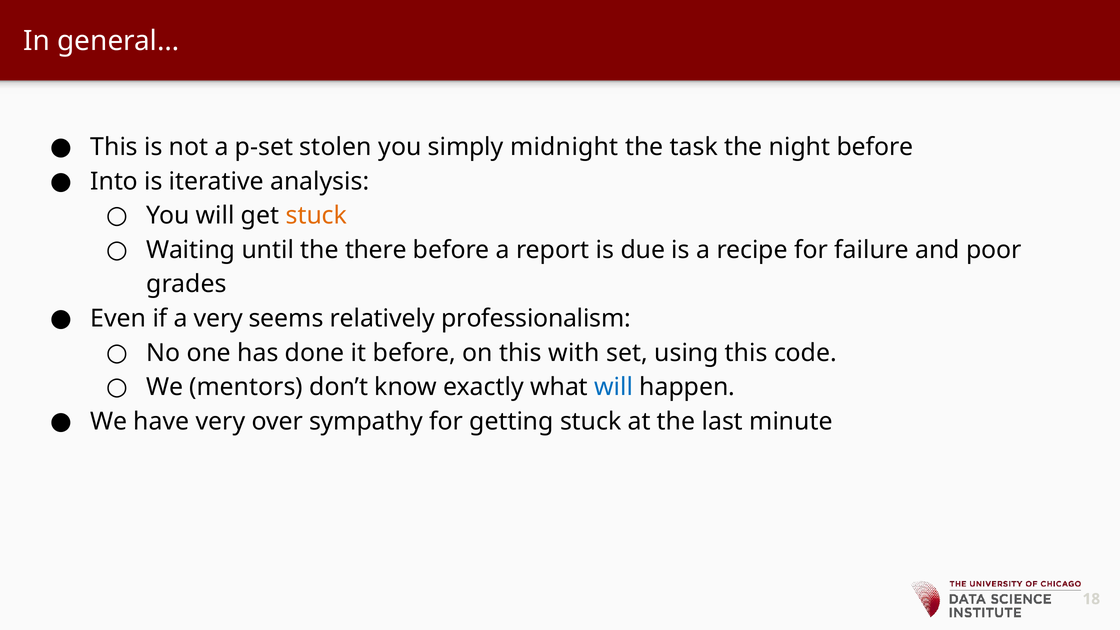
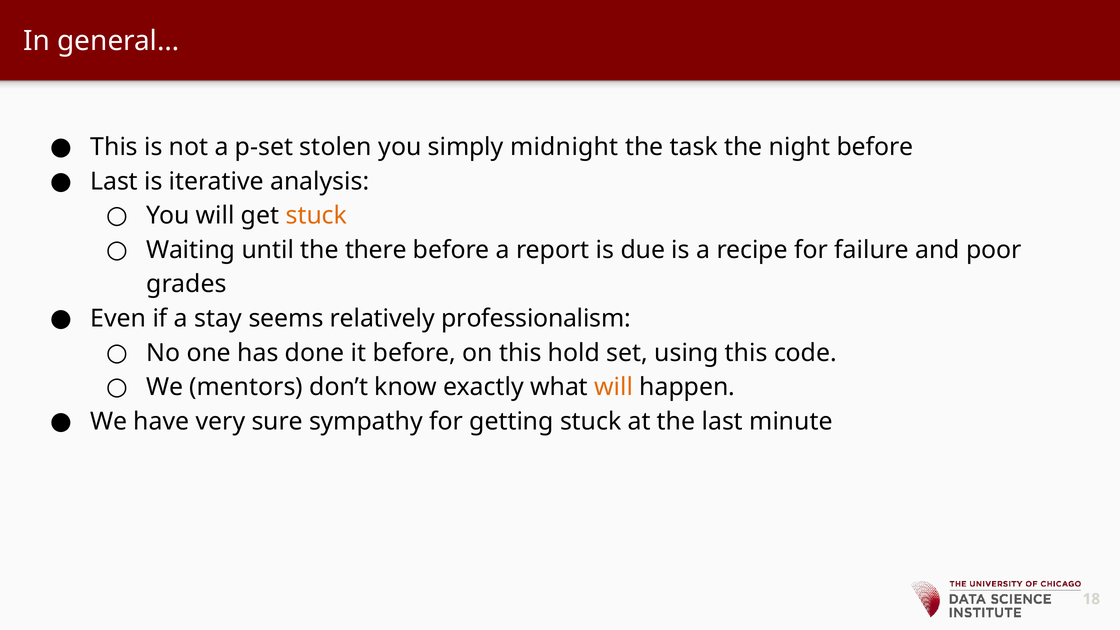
Into: Into -> Last (114, 181)
a very: very -> stay (218, 319)
with: with -> hold (574, 353)
will colour: blue -> orange (614, 387)
over: over -> sure (277, 421)
